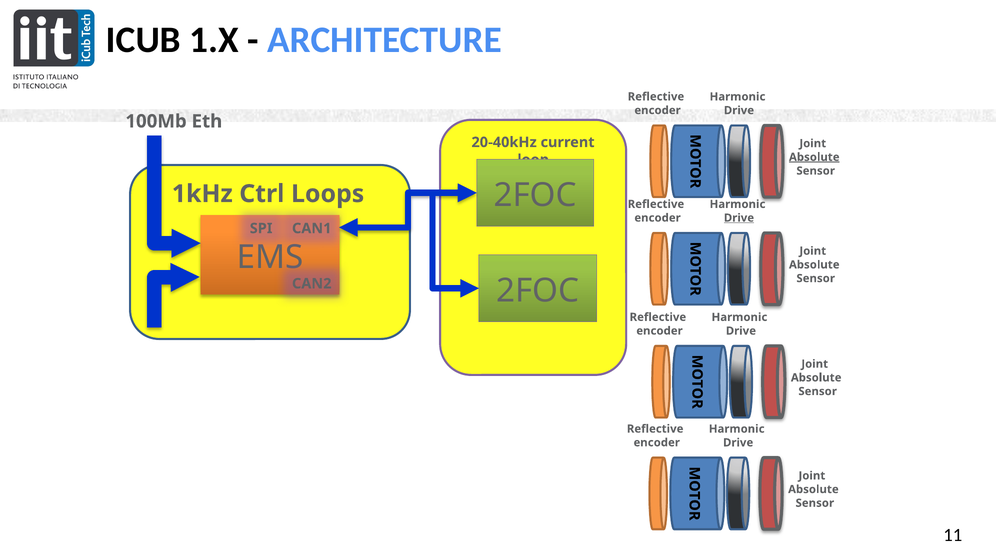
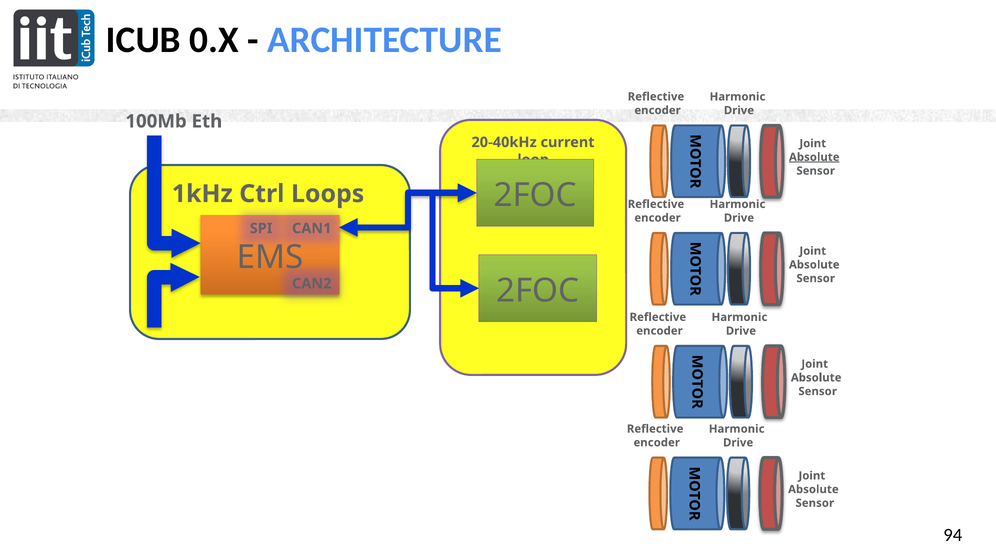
1.X: 1.X -> 0.X (214, 40)
Drive underline: present -> none (739, 218)
11: 11 -> 94 (953, 535)
